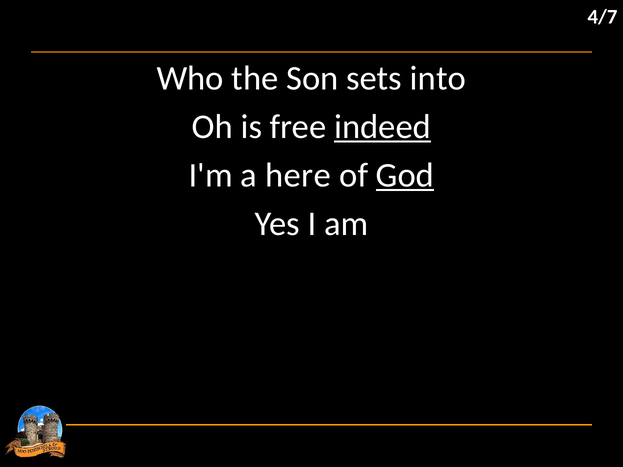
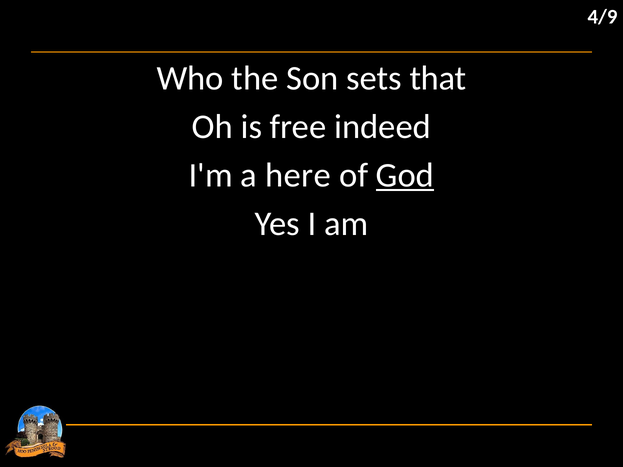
4/7: 4/7 -> 4/9 (603, 17)
into: into -> that (438, 78)
indeed underline: present -> none (383, 127)
